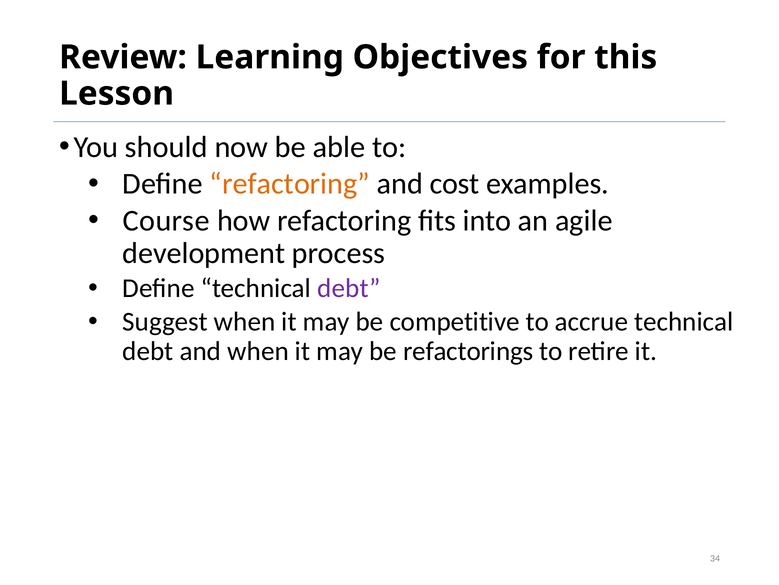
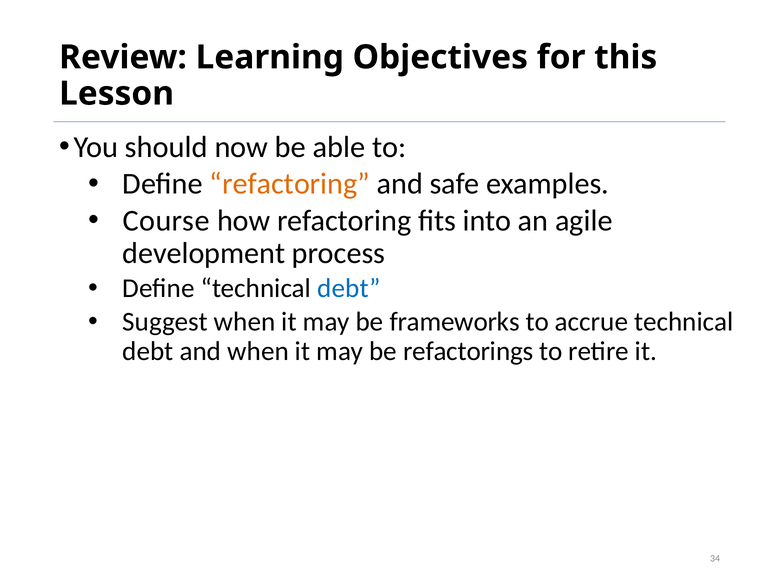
cost: cost -> safe (455, 184)
debt colour: purple -> blue (349, 288)
competitive: competitive -> frameworks (455, 321)
